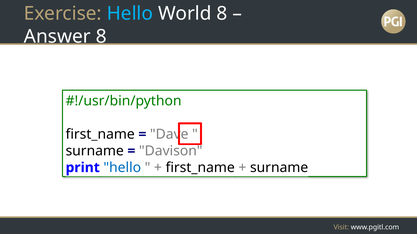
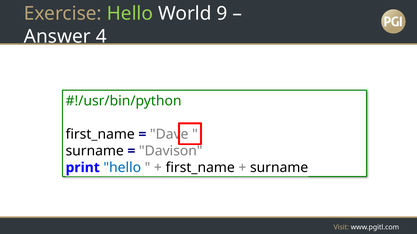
Hello colour: light blue -> light green (130, 14)
World 8: 8 -> 9 (222, 14)
Answer 8: 8 -> 4 (101, 37)
